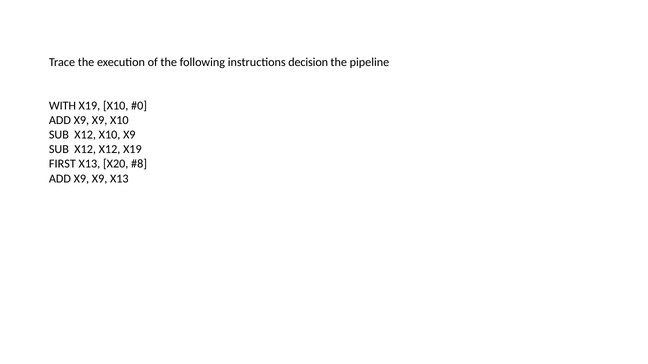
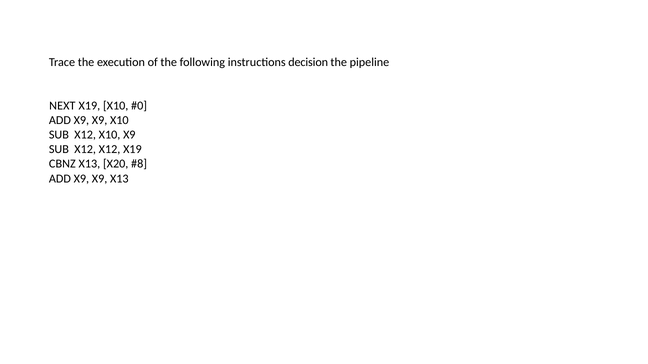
WITH: WITH -> NEXT (62, 106)
FIRST: FIRST -> CBNZ (62, 164)
